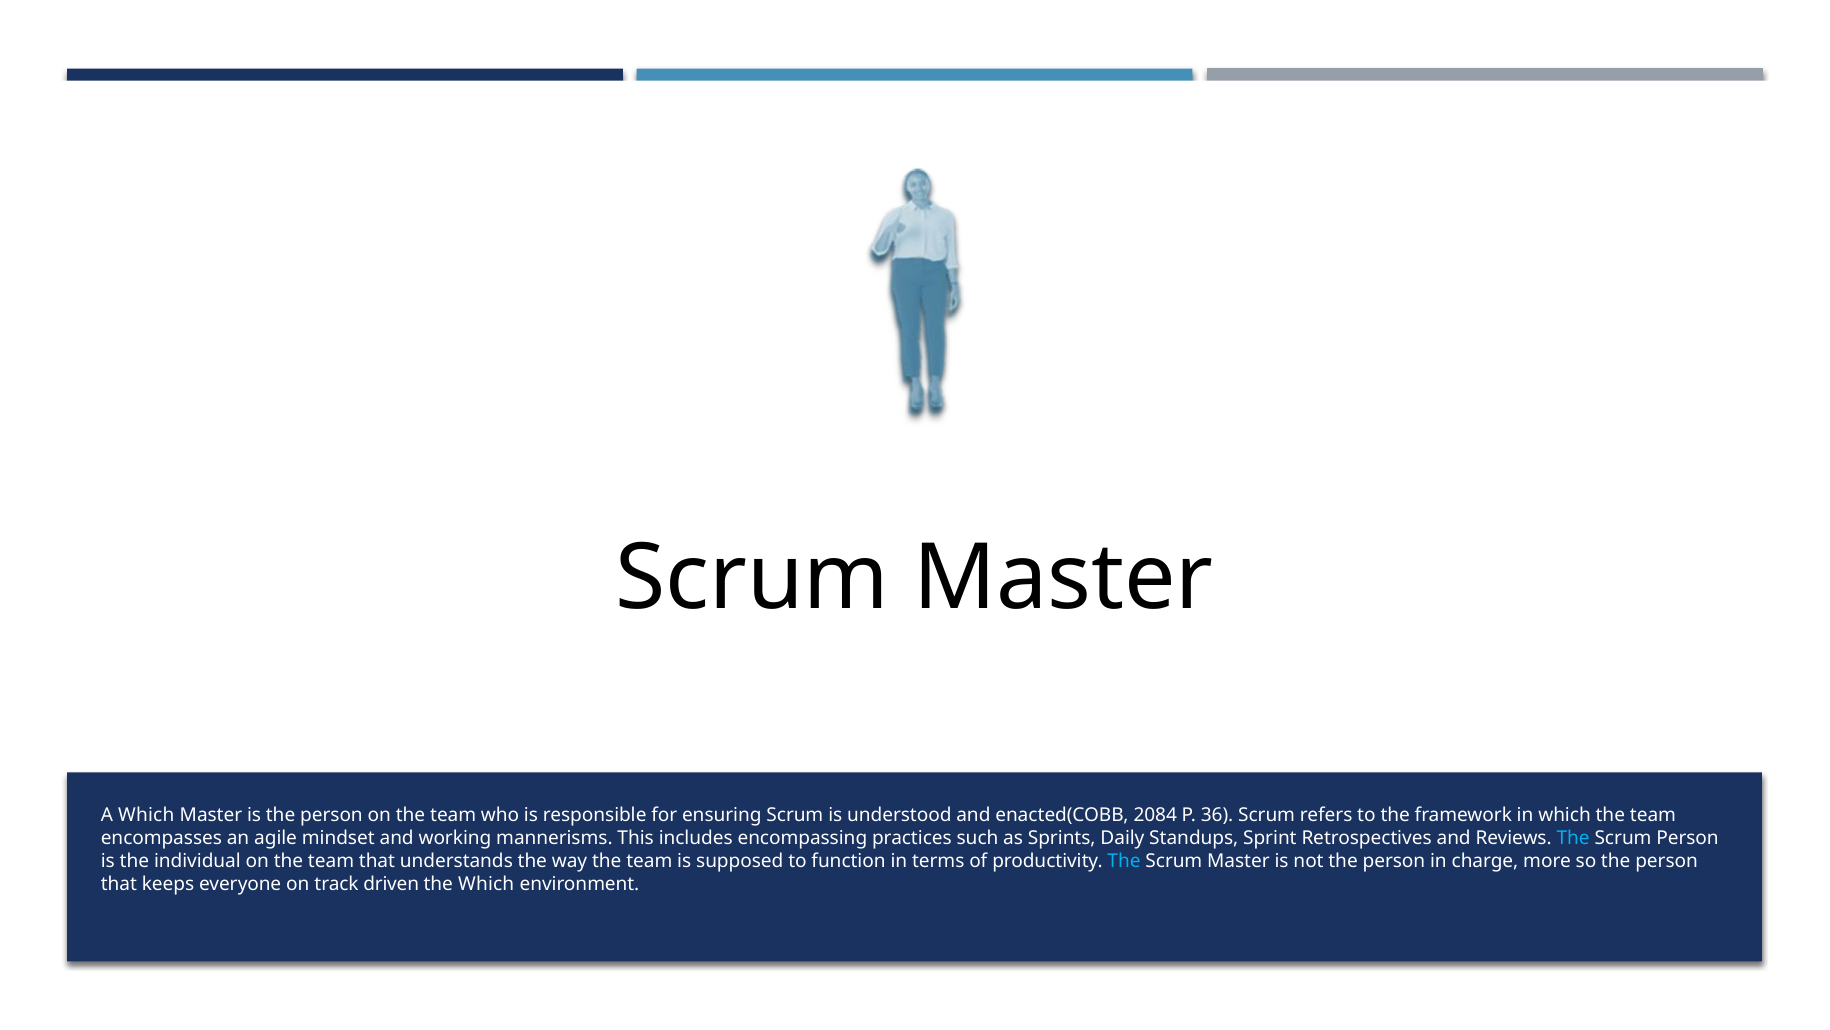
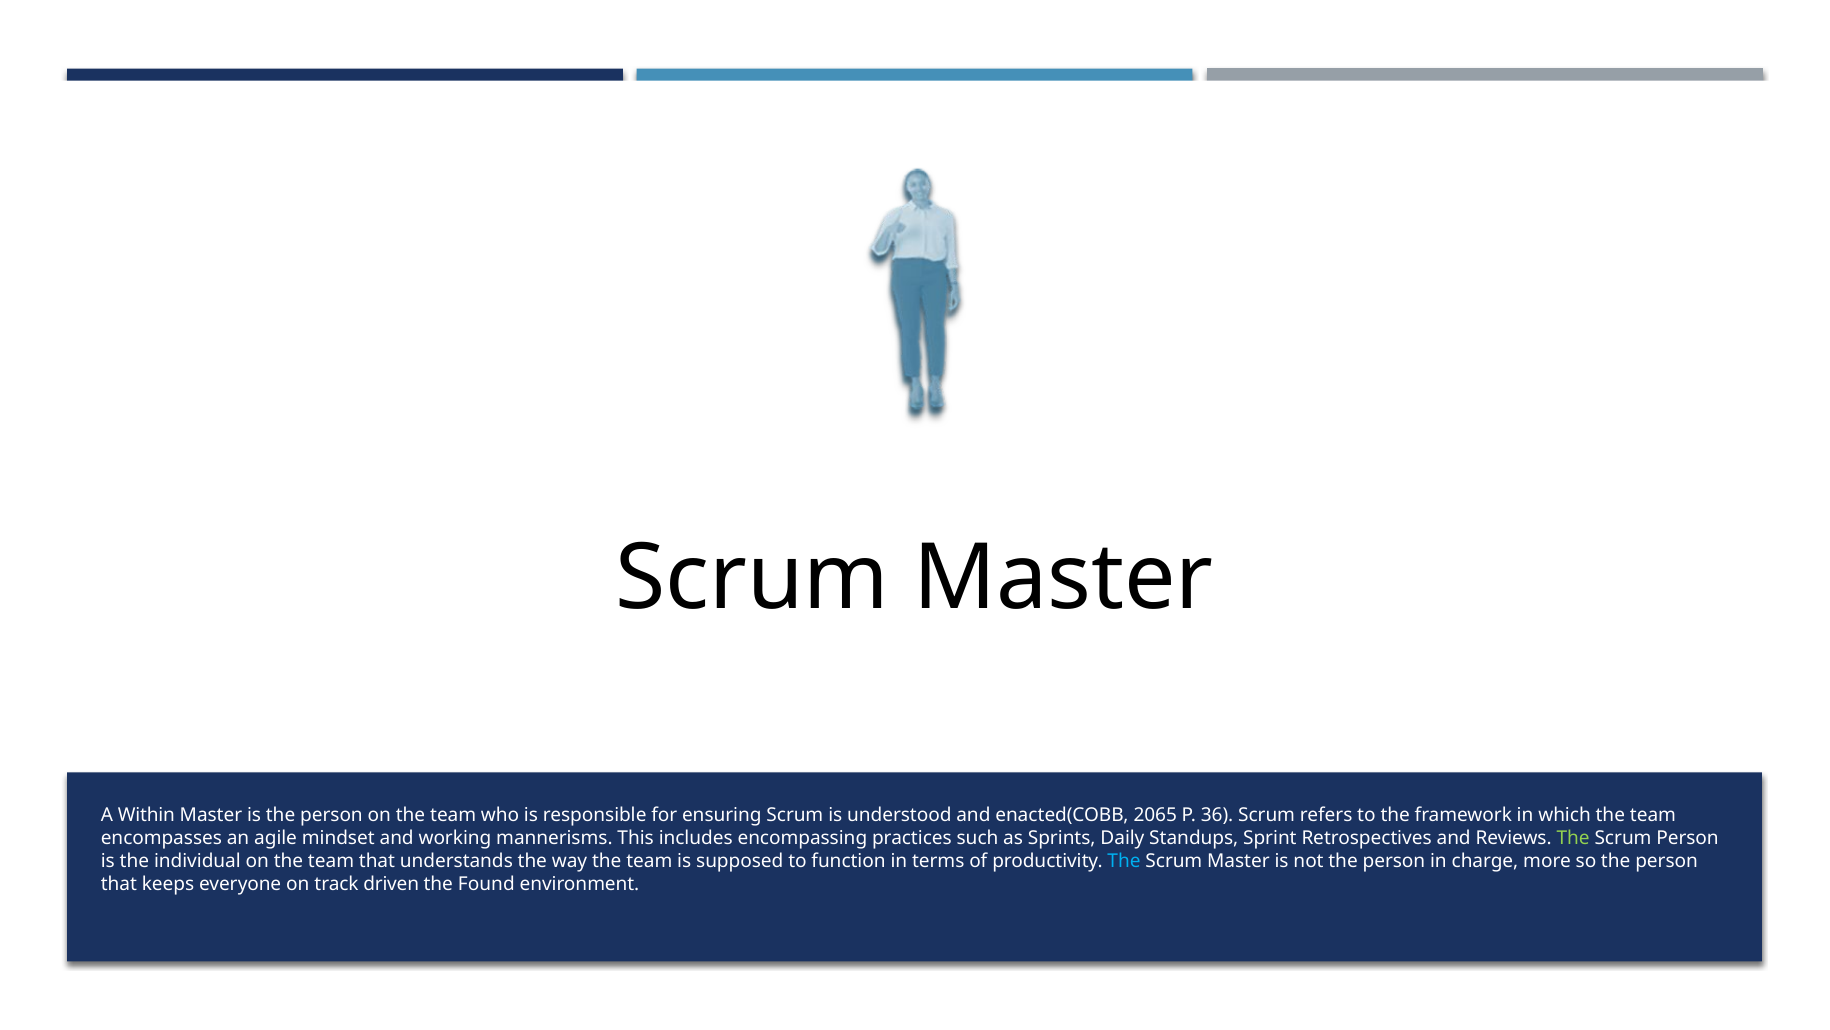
A Which: Which -> Within (146, 815)
2084: 2084 -> 2065 (1155, 815)
The colour: light blue -> light green (1573, 838)
the Which: Which -> Found (486, 883)
